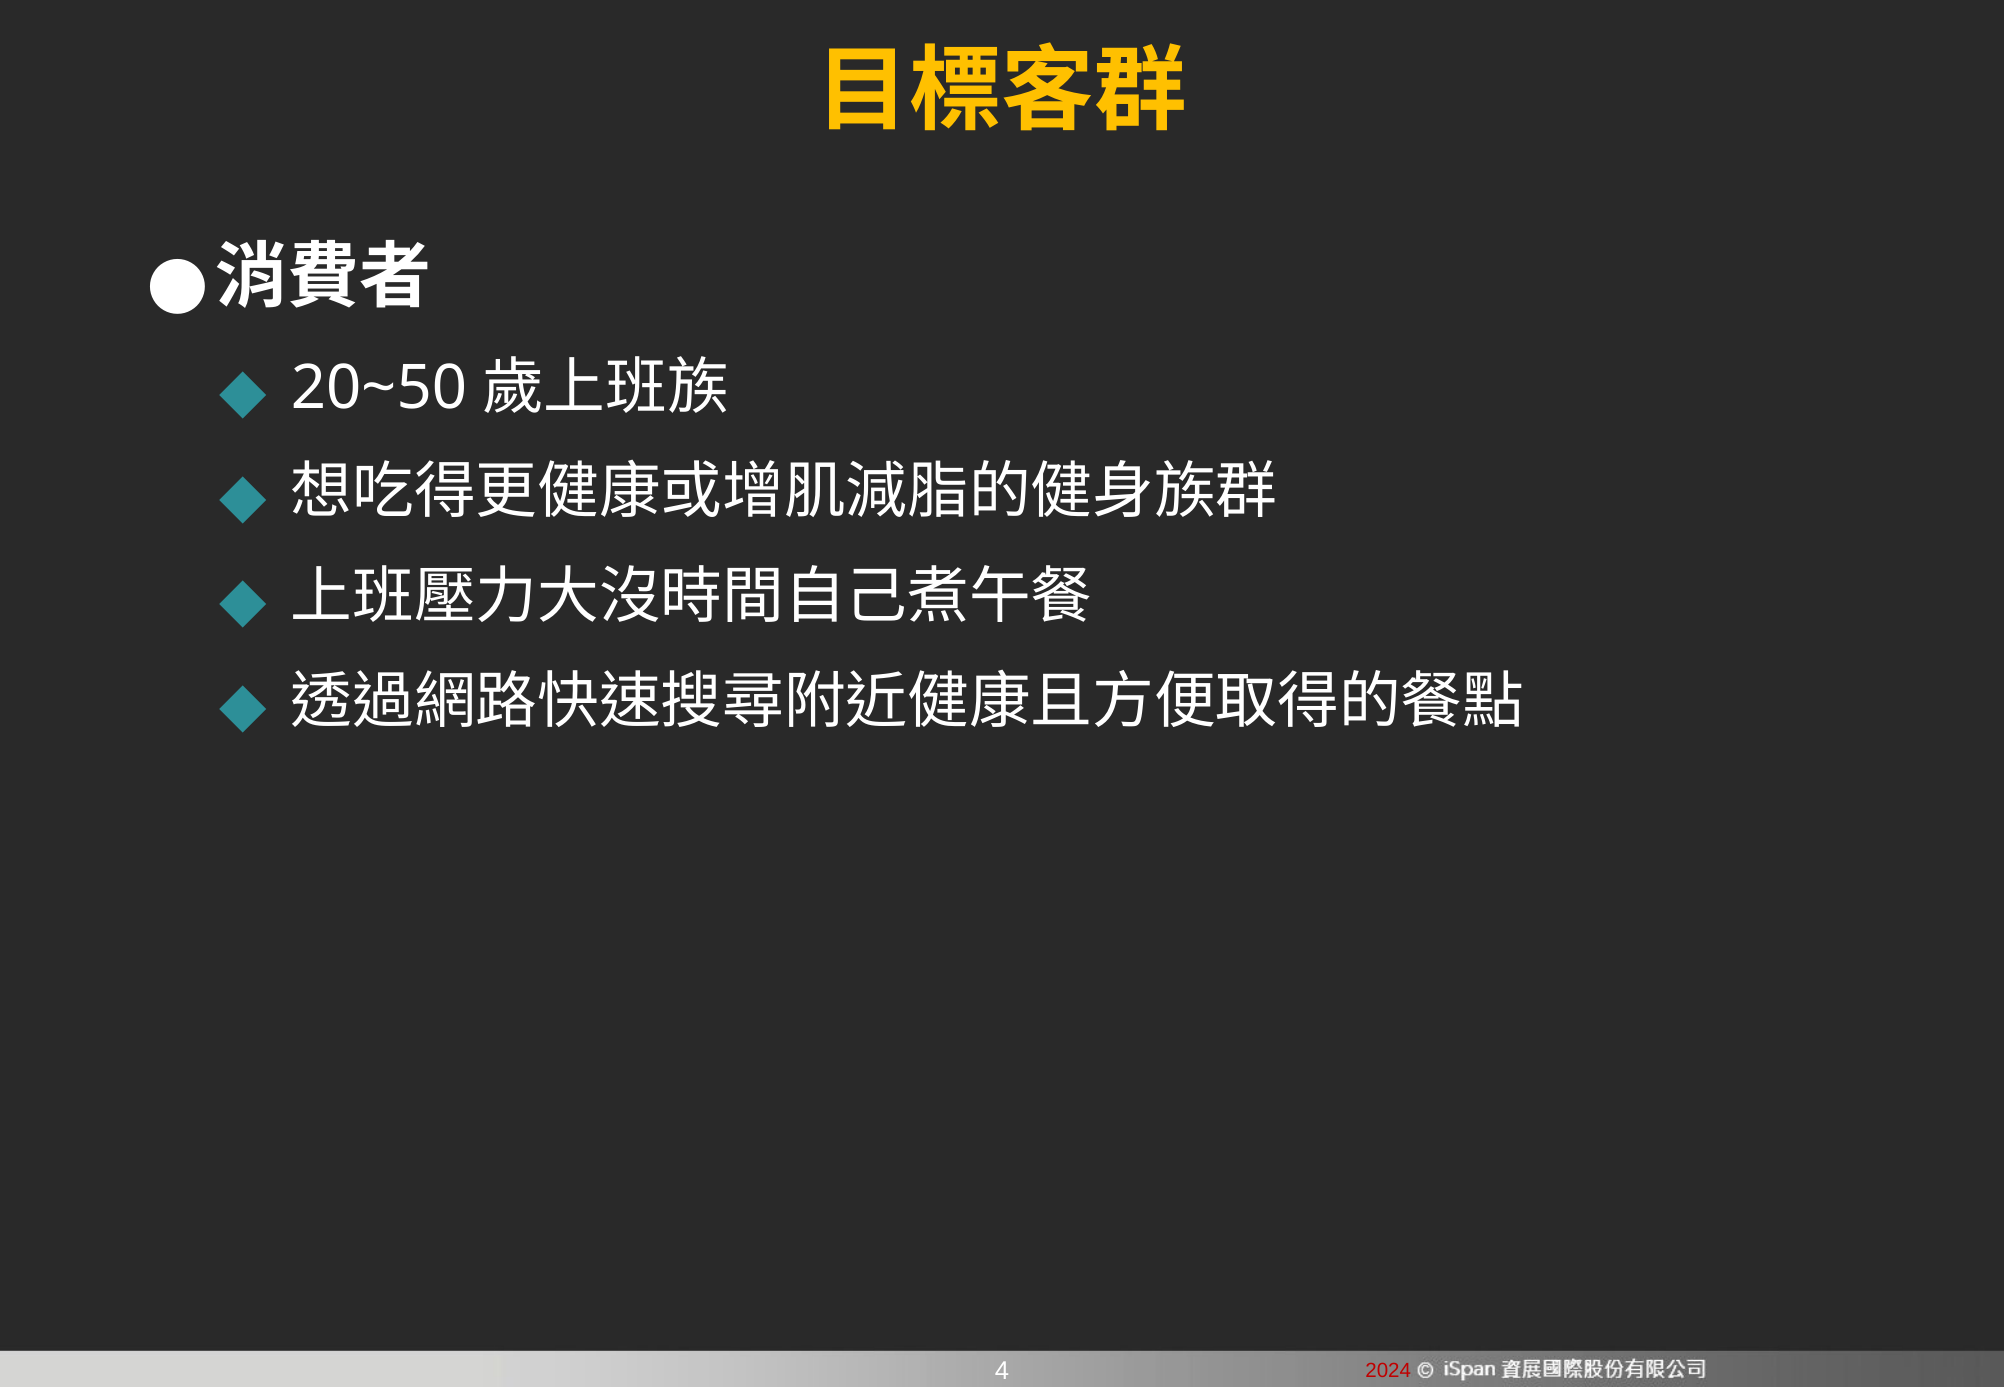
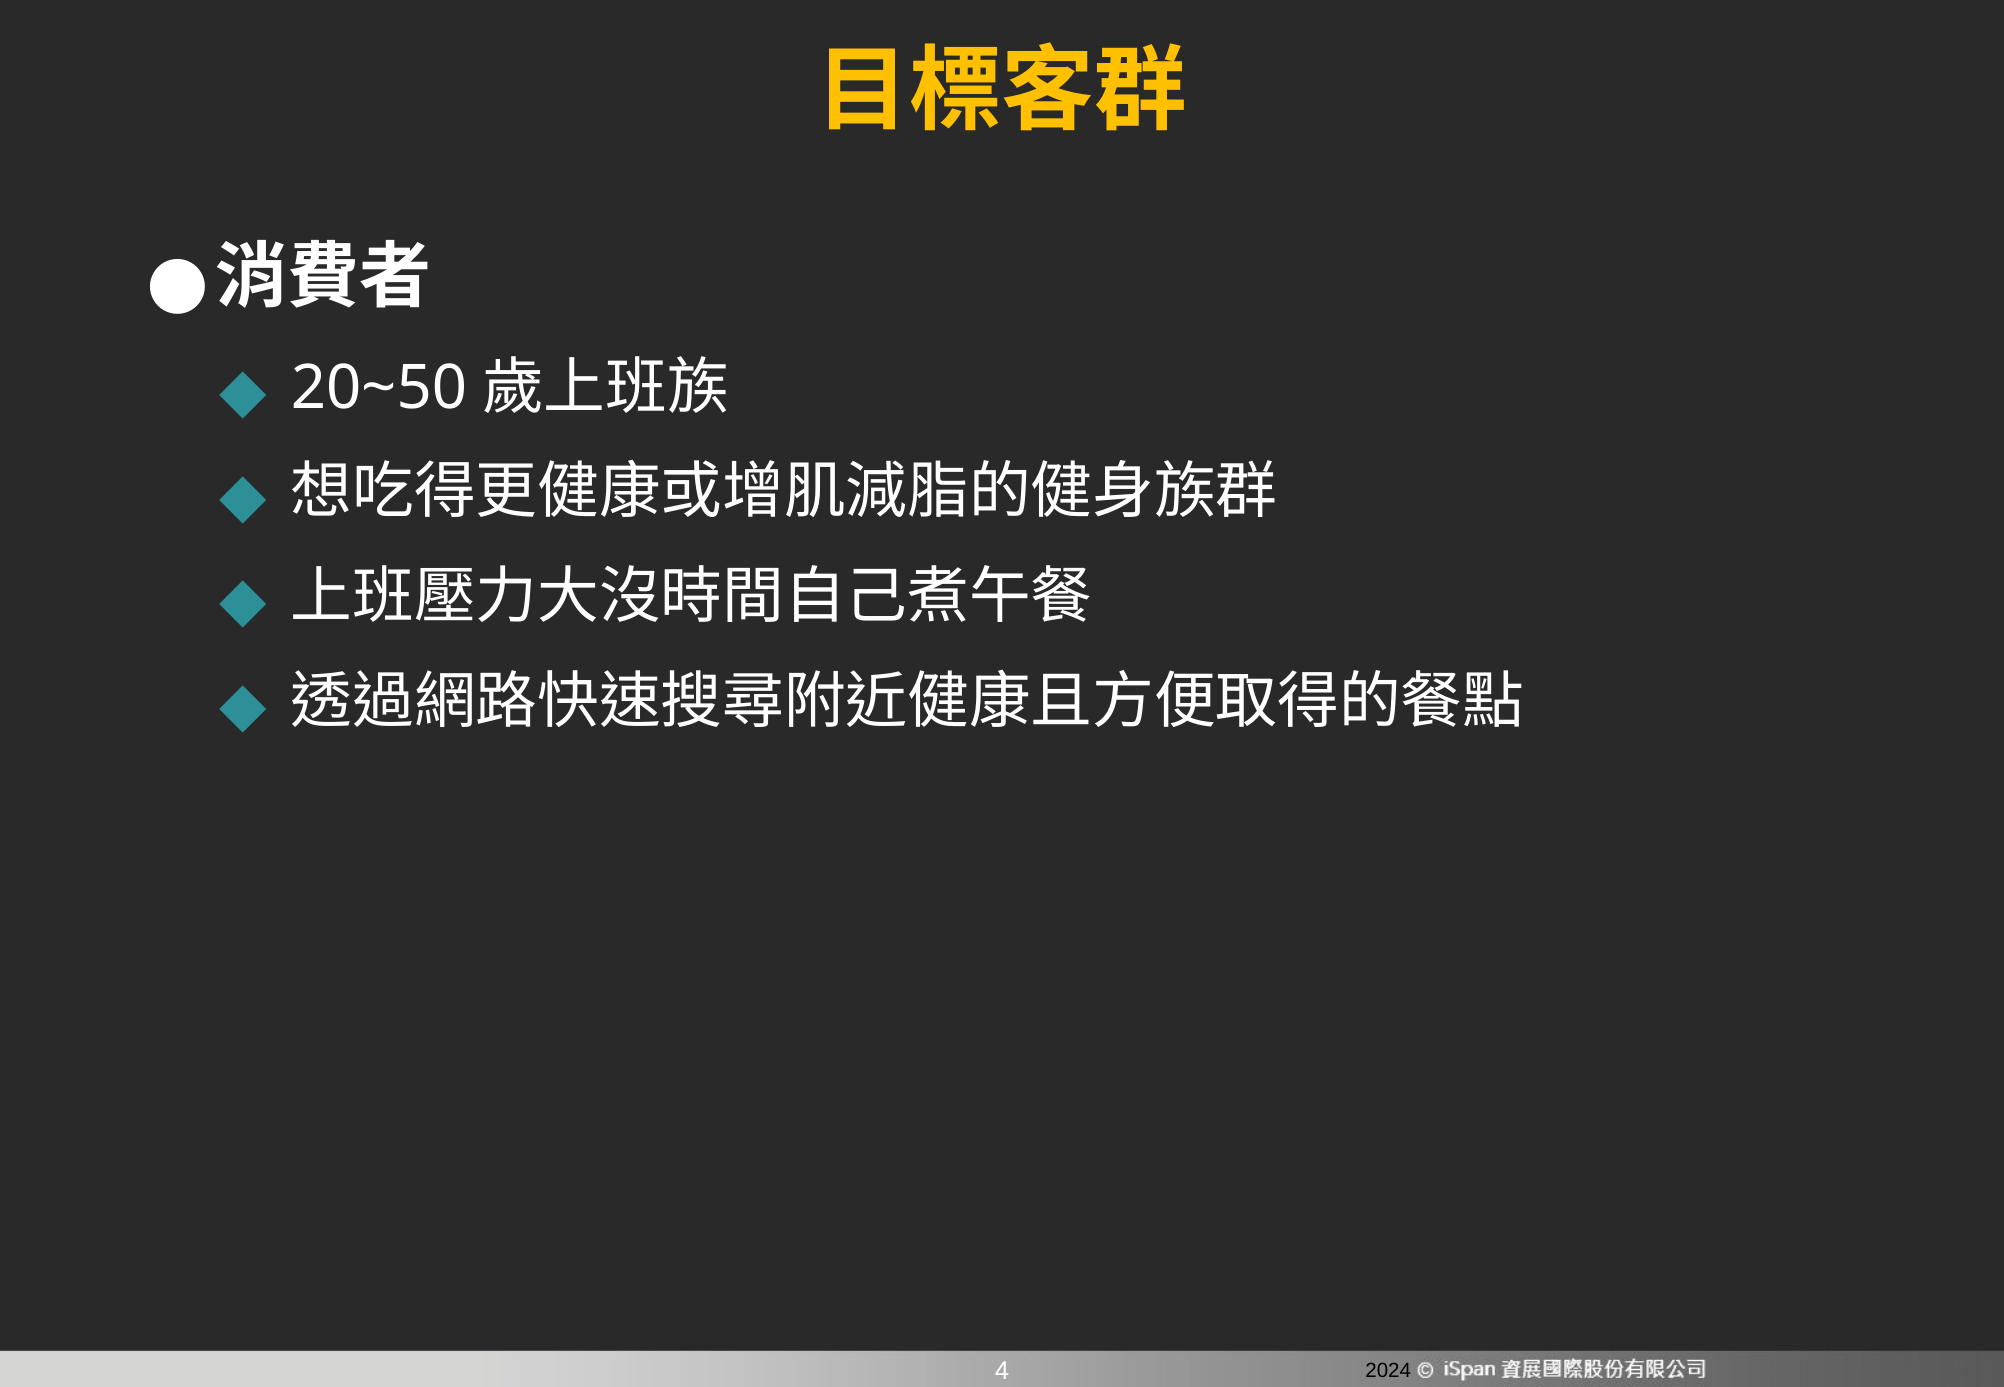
2024 colour: red -> black (1388, 1371)
